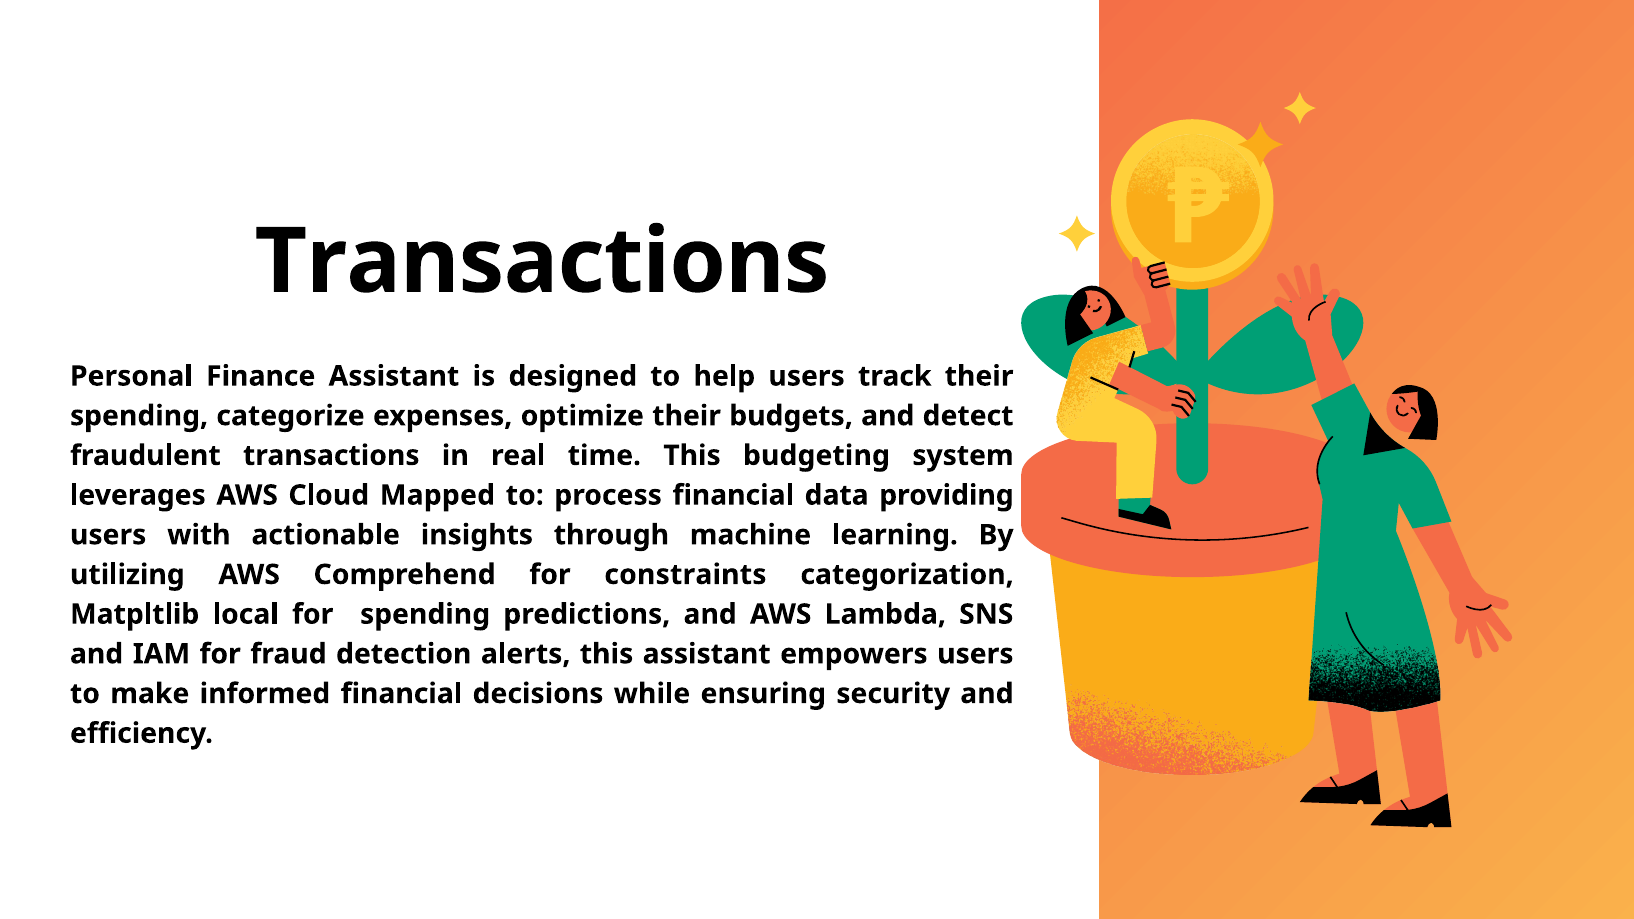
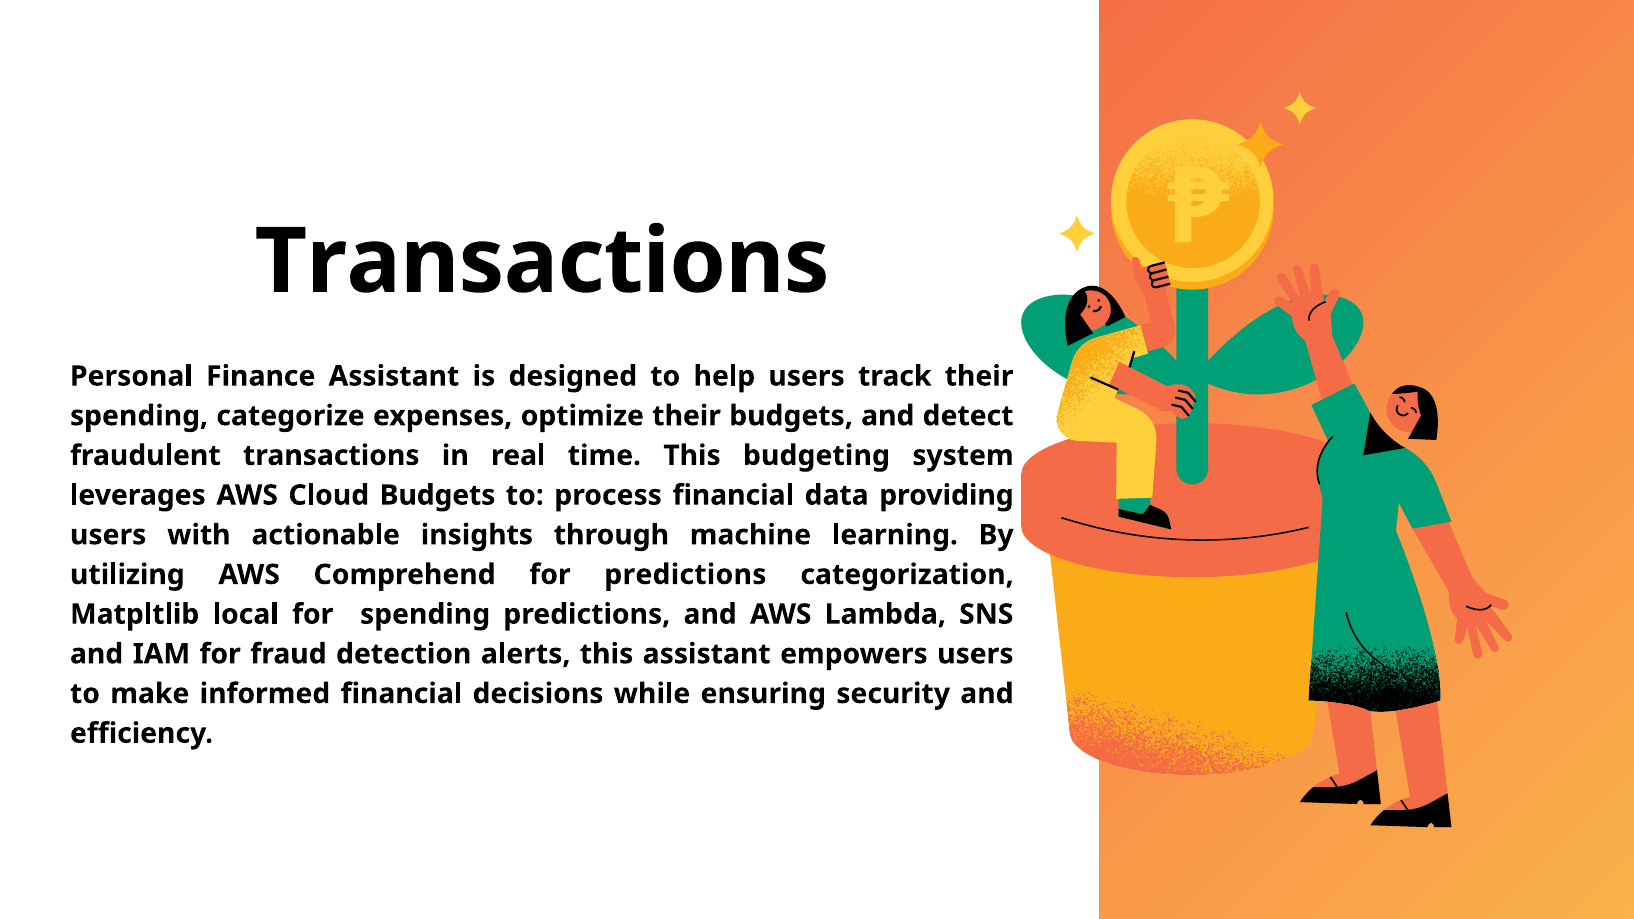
Cloud Mapped: Mapped -> Budgets (438, 495)
for constraints: constraints -> predictions (685, 575)
